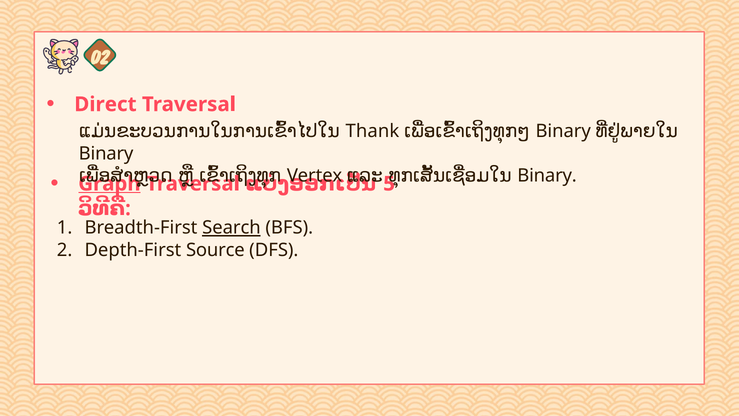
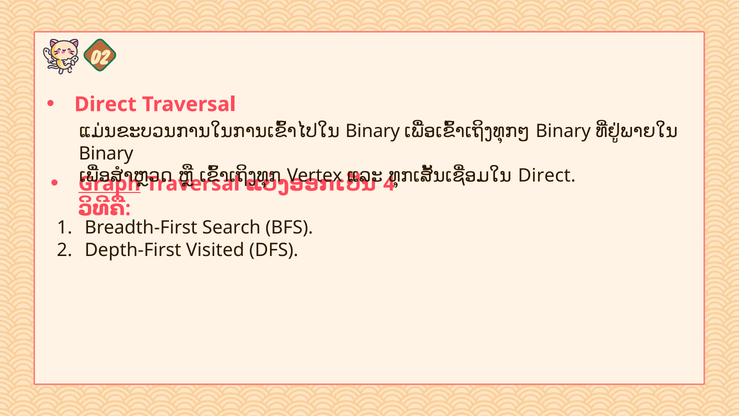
Thank: Thank -> Binary (373, 131)
Binary: Binary -> Direct (547, 176)
5: 5 -> 4 (389, 184)
Search underline: present -> none (231, 228)
Source: Source -> Visited (215, 250)
